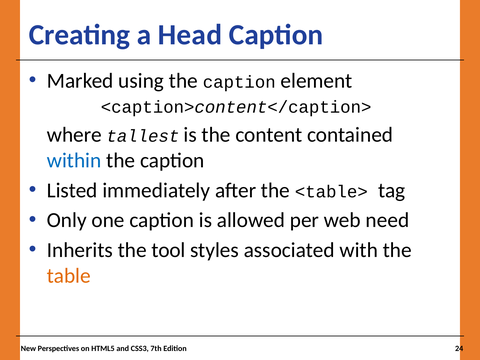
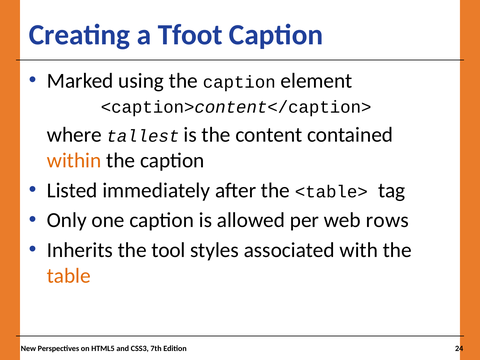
Head: Head -> Tfoot (190, 35)
within colour: blue -> orange (74, 160)
need: need -> rows (387, 220)
